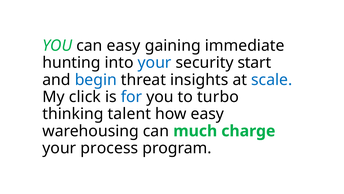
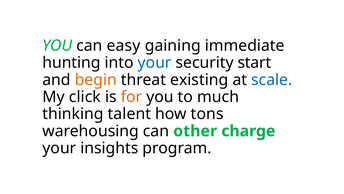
begin colour: blue -> orange (96, 80)
insights: insights -> existing (199, 80)
for colour: blue -> orange (132, 97)
turbo: turbo -> much (218, 97)
how easy: easy -> tons (207, 114)
much: much -> other (195, 131)
process: process -> insights (109, 148)
